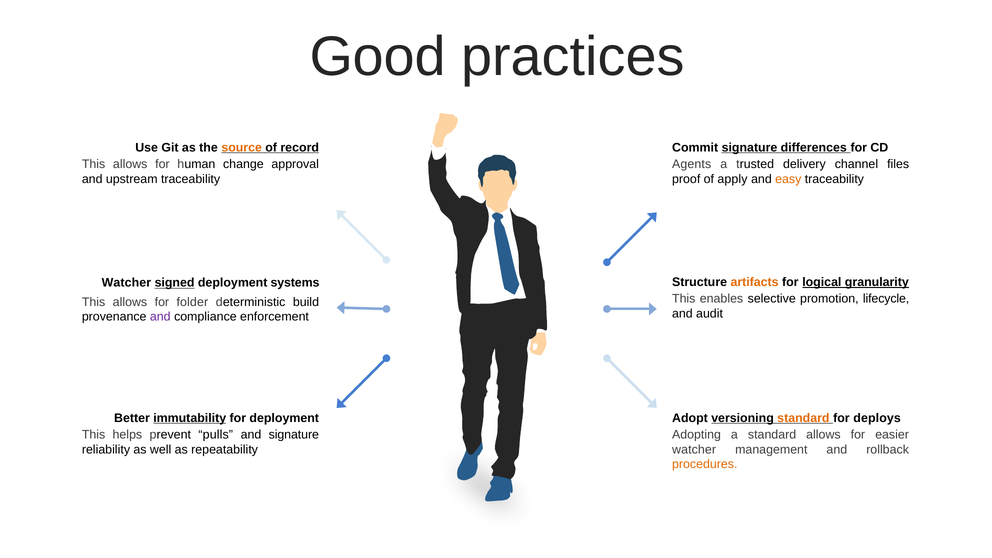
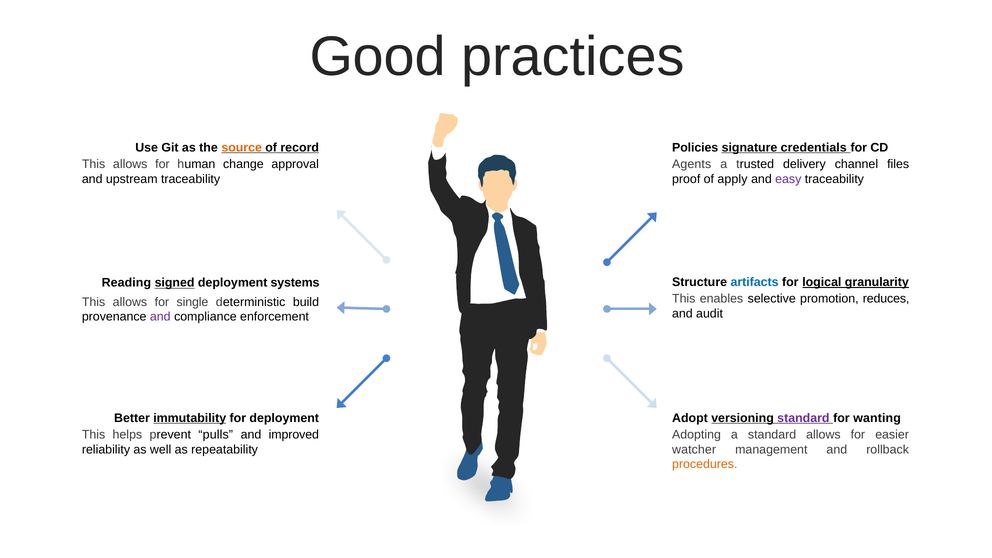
Commit: Commit -> Policies (695, 147)
differences: differences -> credentials (814, 147)
easy colour: orange -> purple (788, 179)
artifacts colour: orange -> blue (755, 282)
Watcher: Watcher -> Reading (126, 283)
lifecycle: lifecycle -> reduces (886, 299)
folder: folder -> single (192, 302)
standard colour: orange -> purple (803, 418)
deploys: deploys -> wanting (877, 418)
and signature: signature -> improved (294, 435)
